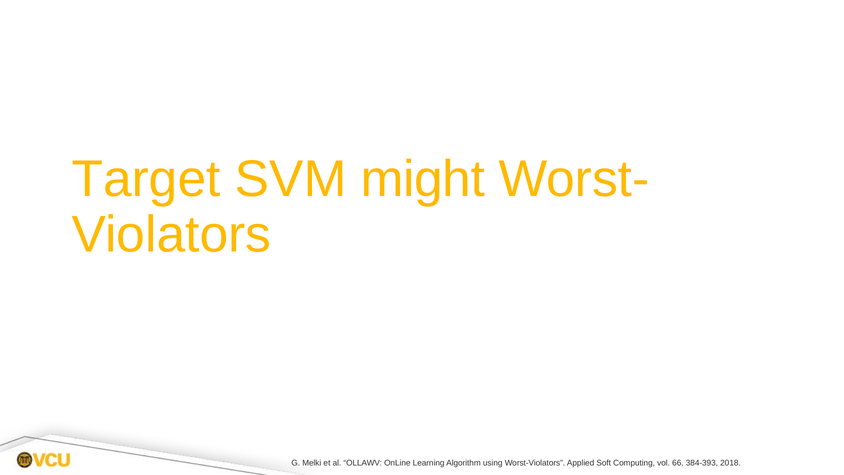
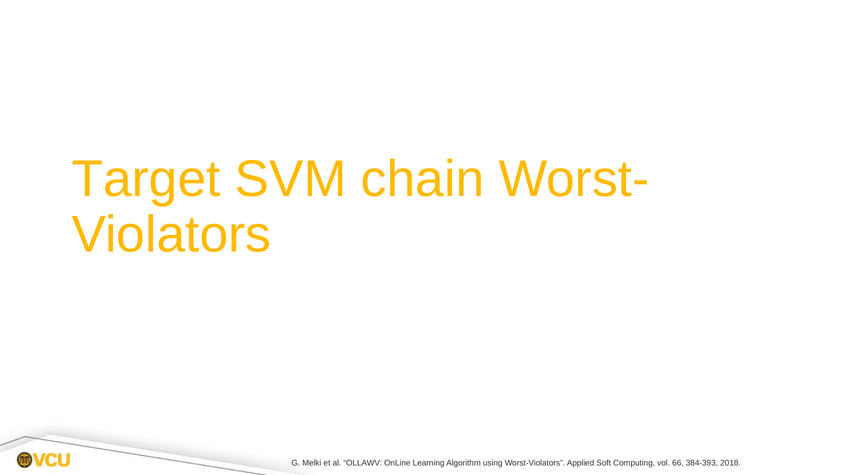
might: might -> chain (423, 179)
